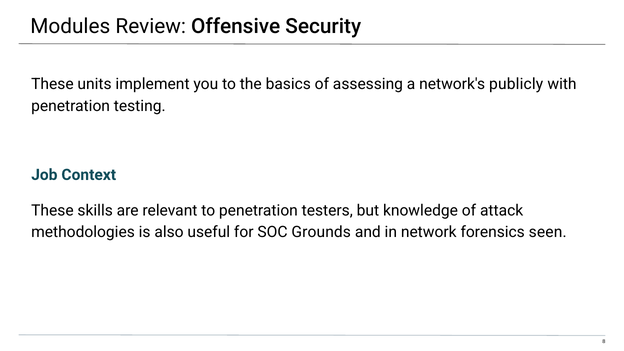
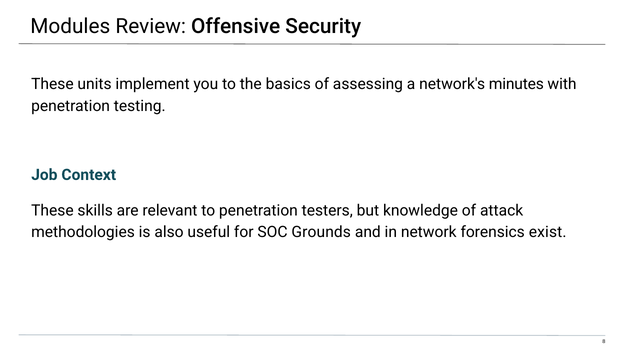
publicly: publicly -> minutes (516, 84)
seen: seen -> exist (548, 232)
